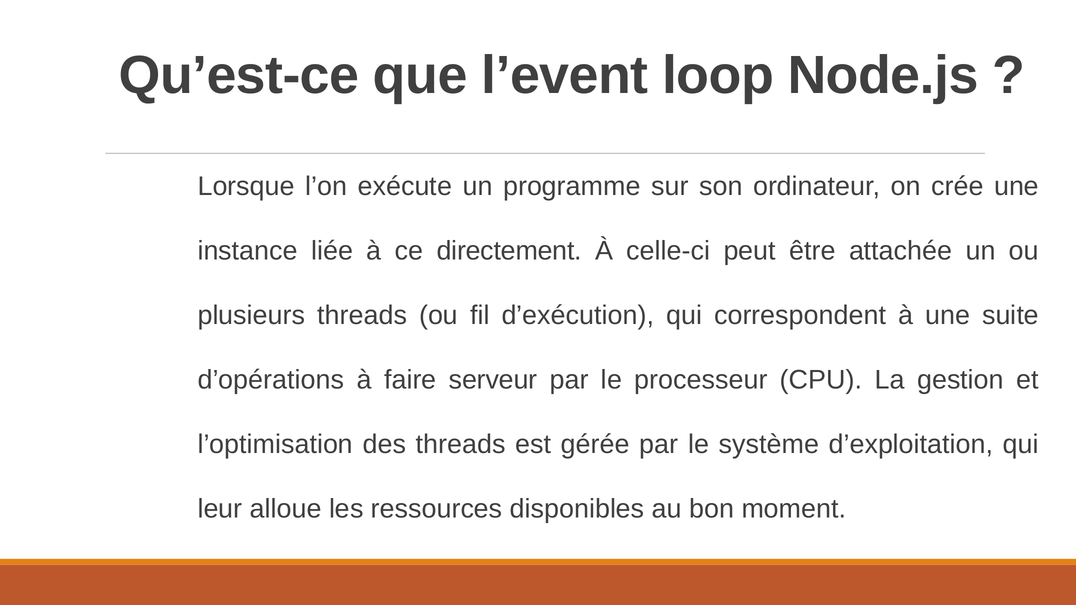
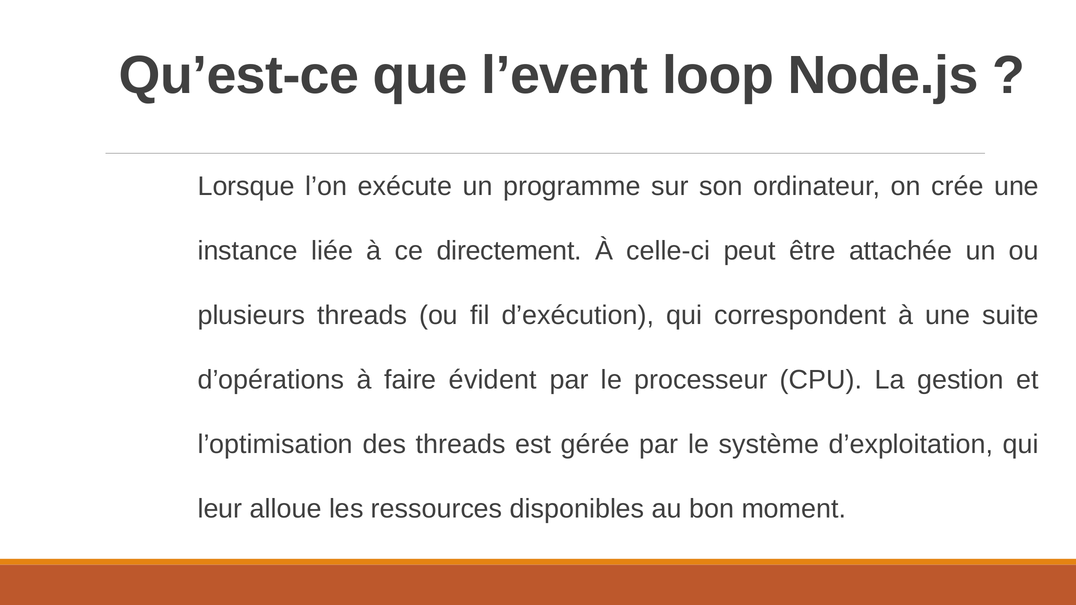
serveur: serveur -> évident (493, 380)
